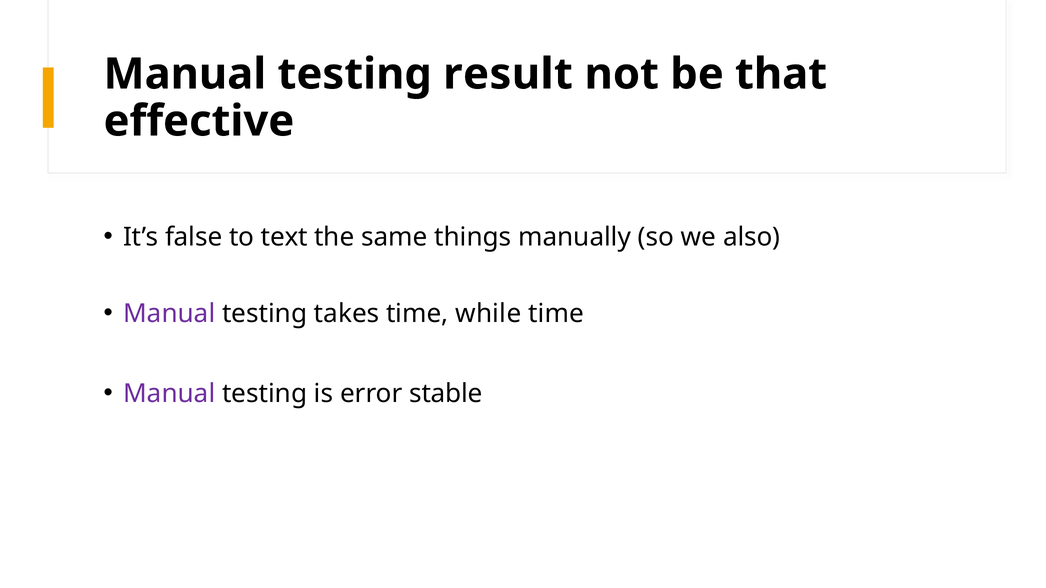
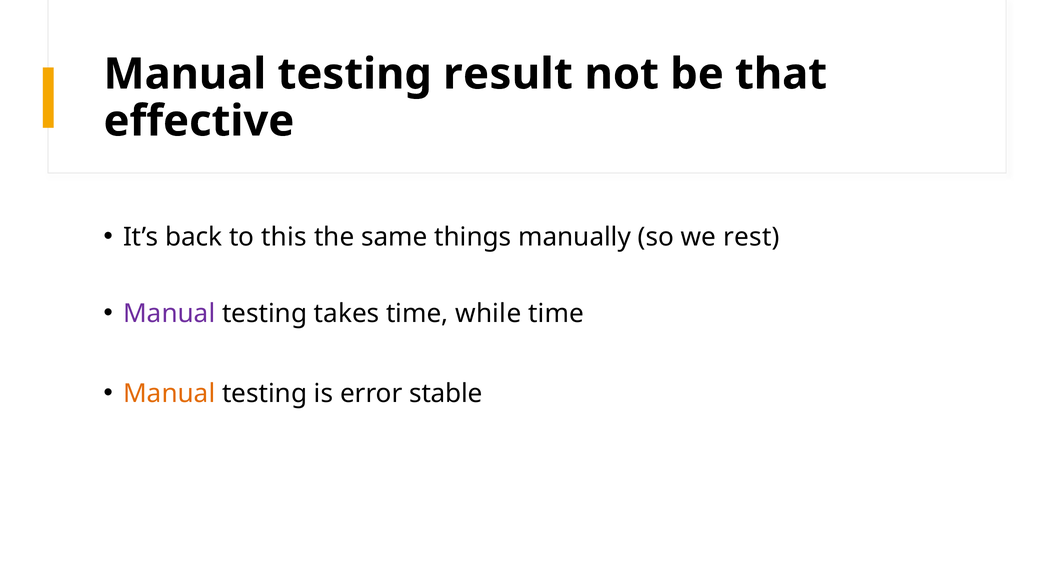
false: false -> back (194, 237)
text: text -> this (284, 237)
also: also -> rest (751, 237)
Manual colour: purple -> orange (169, 394)
